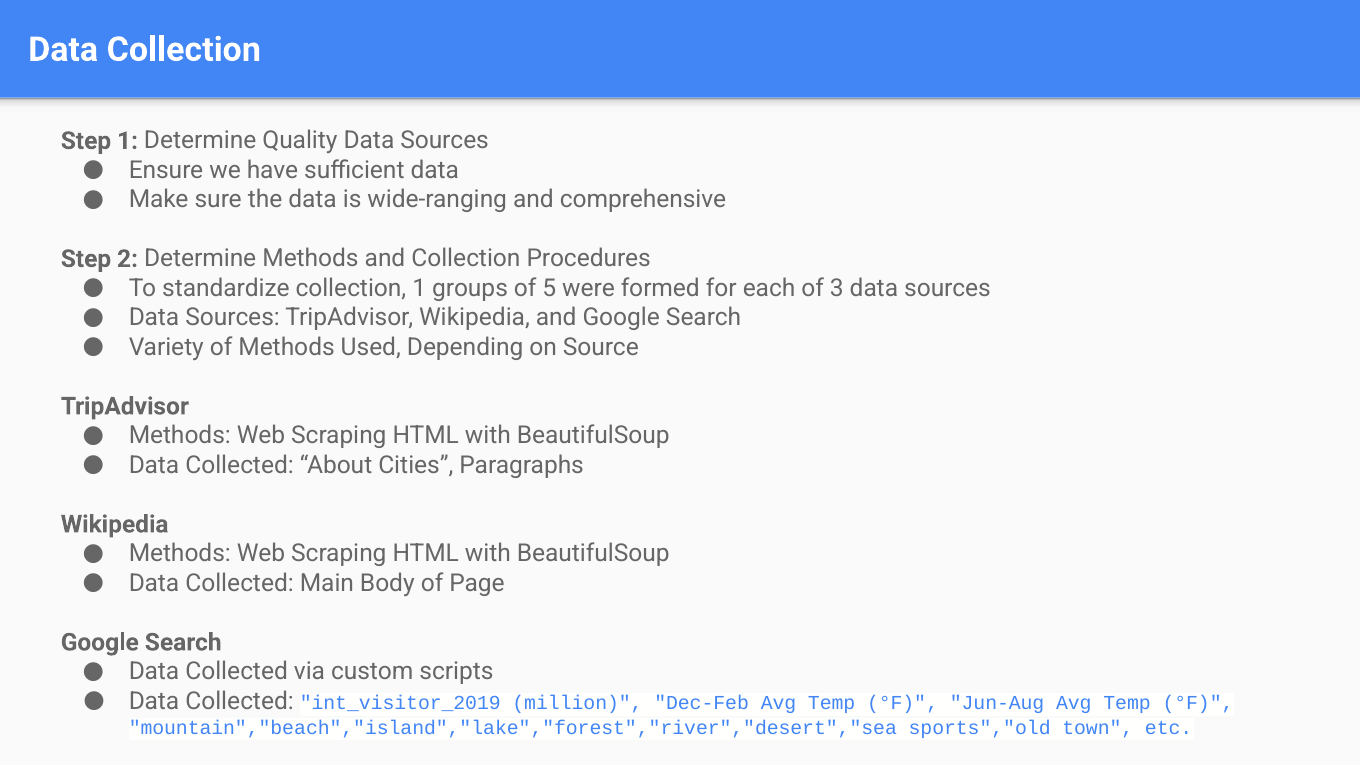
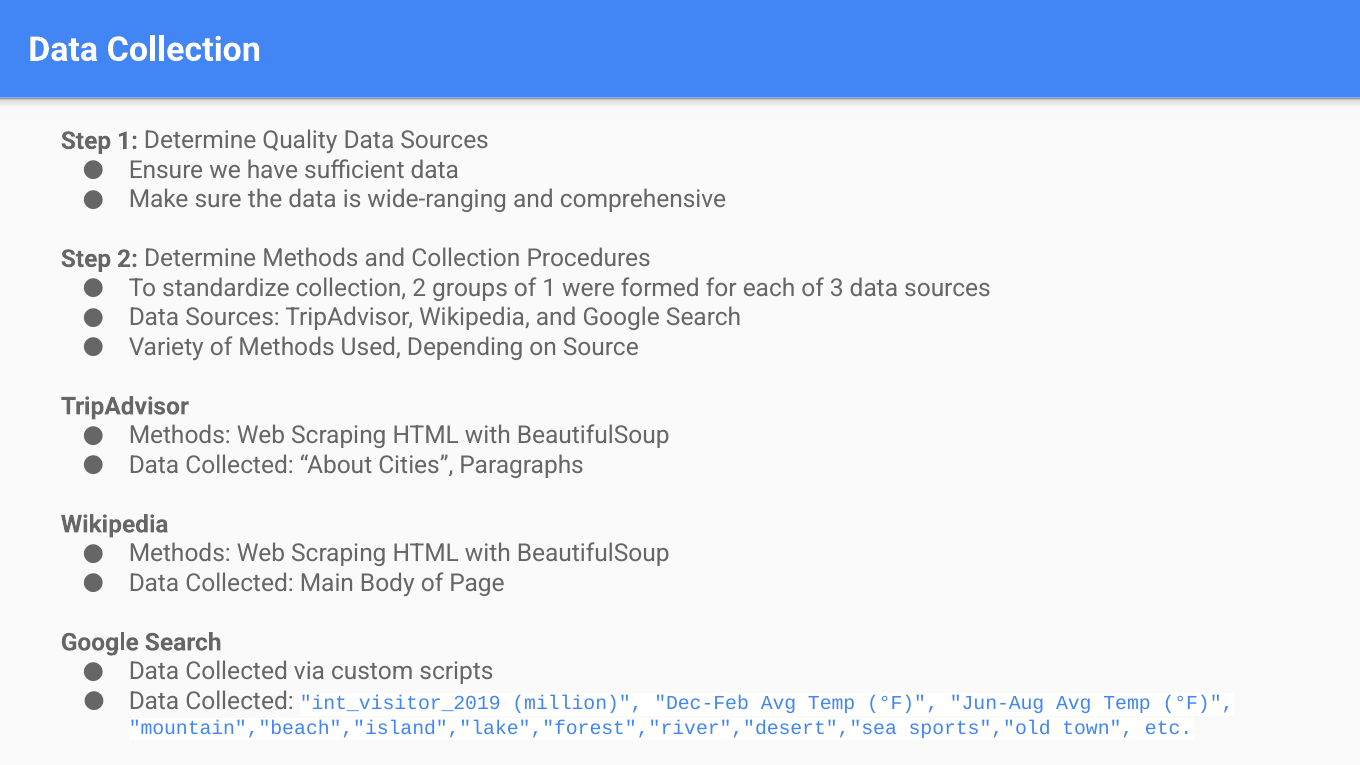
collection 1: 1 -> 2 (419, 288)
of 5: 5 -> 1 (549, 288)
